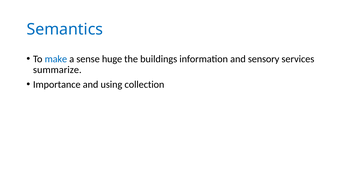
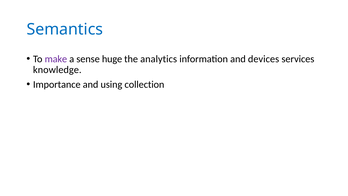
make colour: blue -> purple (56, 59)
buildings: buildings -> analytics (159, 59)
sensory: sensory -> devices (264, 59)
summarize: summarize -> knowledge (57, 70)
